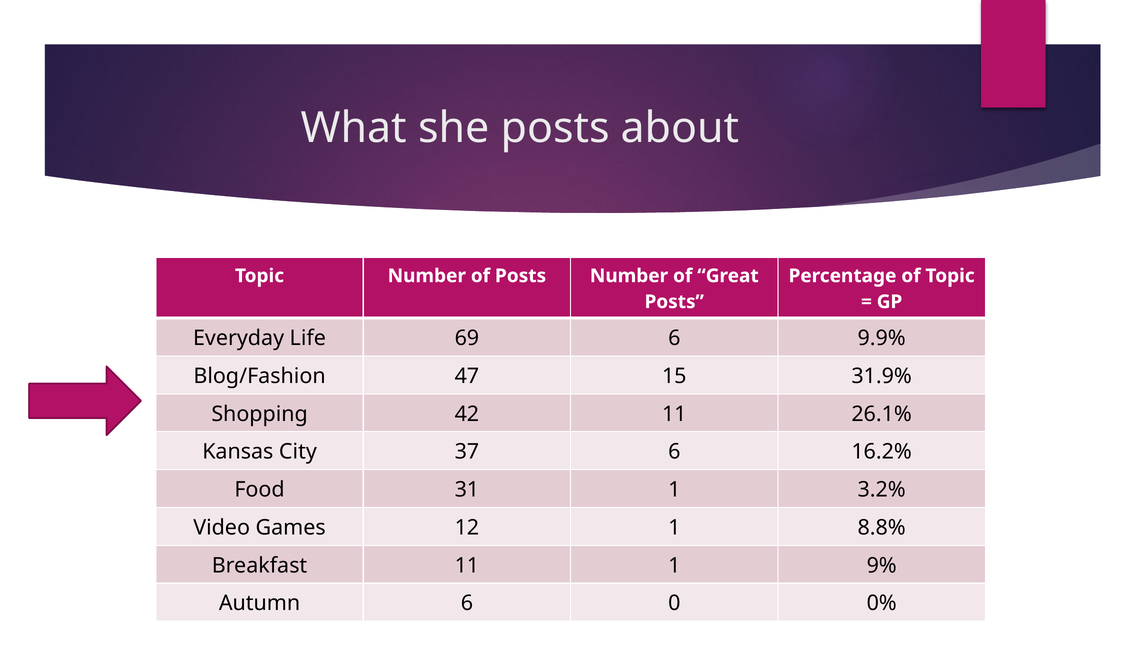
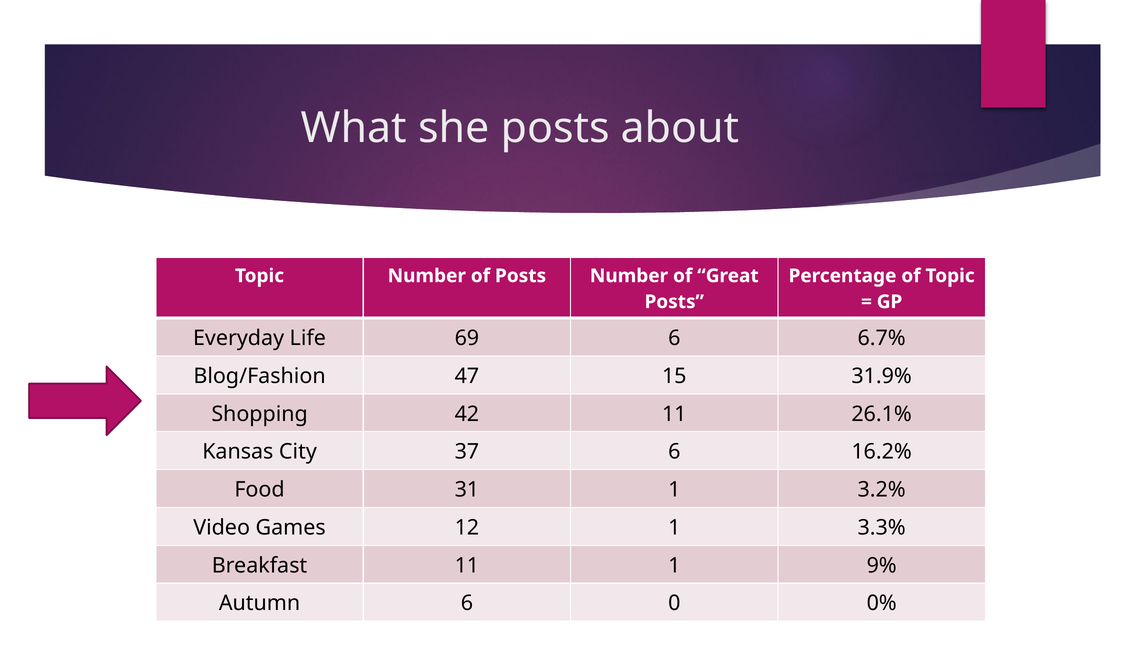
9.9%: 9.9% -> 6.7% (882, 338)
8.8%: 8.8% -> 3.3% (882, 527)
